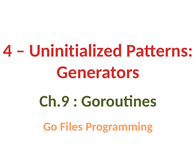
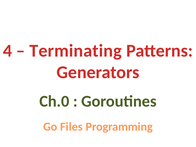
Uninitialized: Uninitialized -> Terminating (76, 51)
Ch.9: Ch.9 -> Ch.0 (54, 101)
